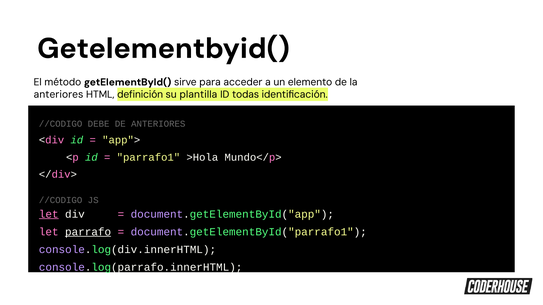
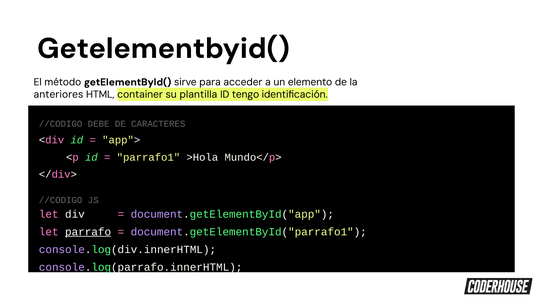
definición: definición -> container (140, 94)
todas: todas -> tengo (246, 94)
DE ANTERIORES: ANTERIORES -> CARACTERES (158, 124)
let underline: present -> none (49, 214)
